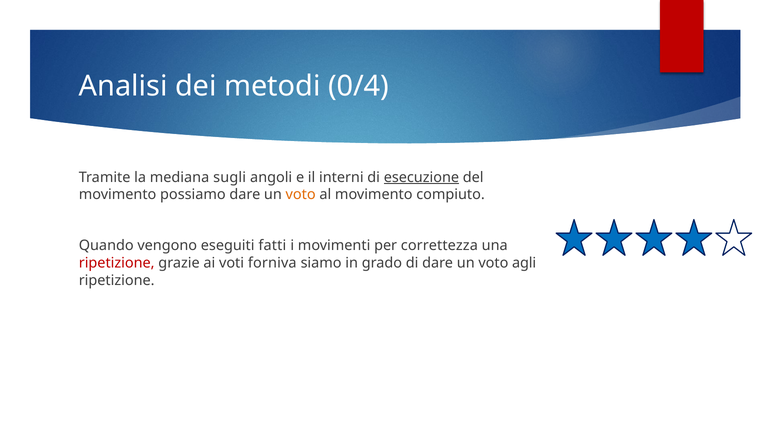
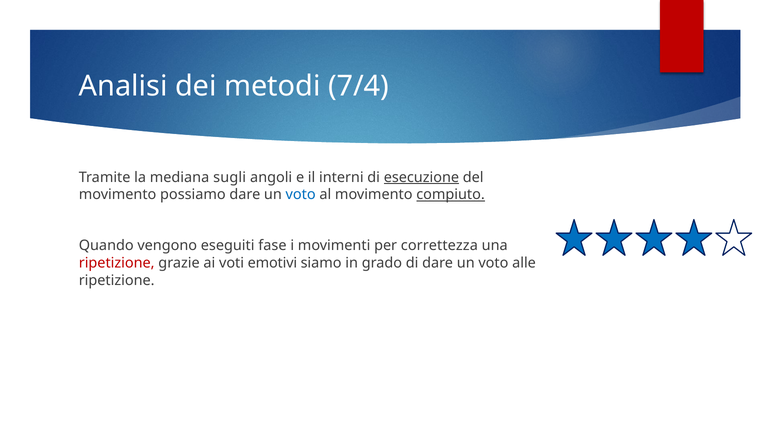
0/4: 0/4 -> 7/4 (359, 86)
voto colour: orange -> blue (301, 195)
compiuto underline: none -> present (451, 195)
fatti: fatti -> fase (272, 245)
forniva: forniva -> emotivi (272, 263)
agli: agli -> alle (524, 263)
